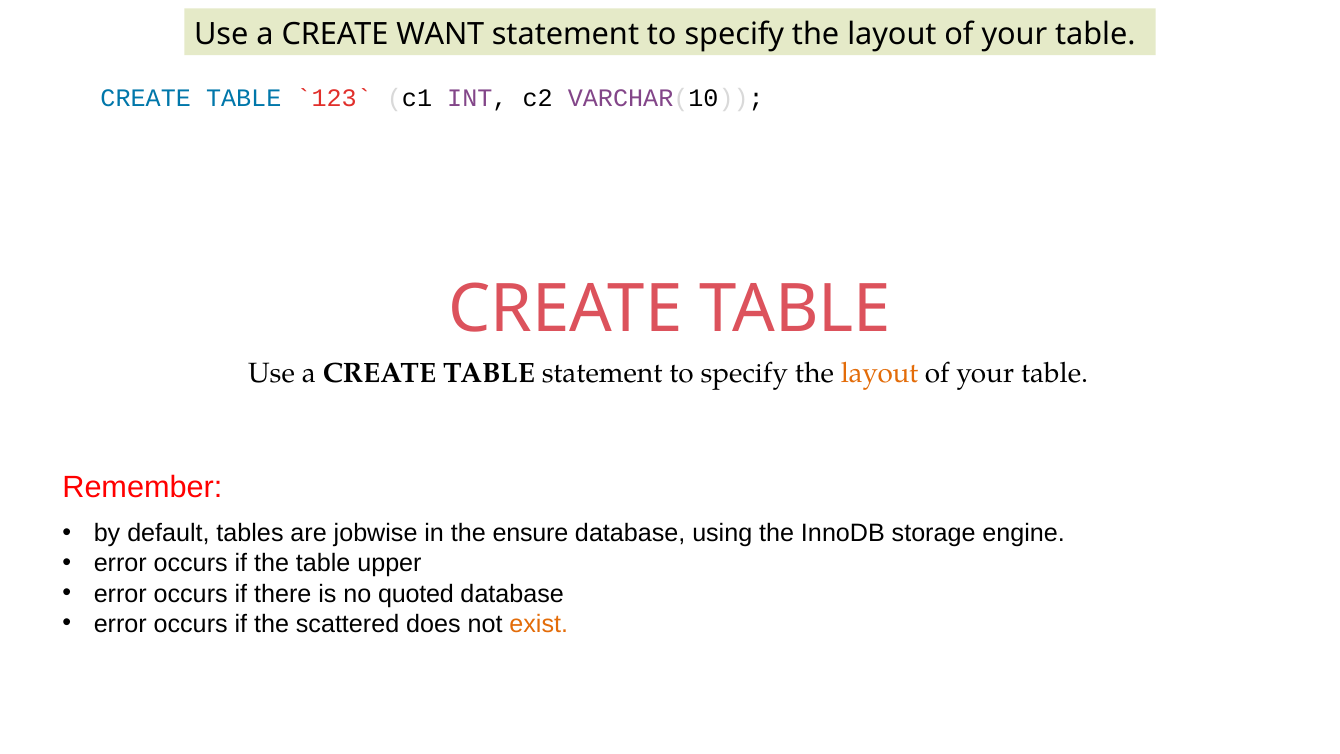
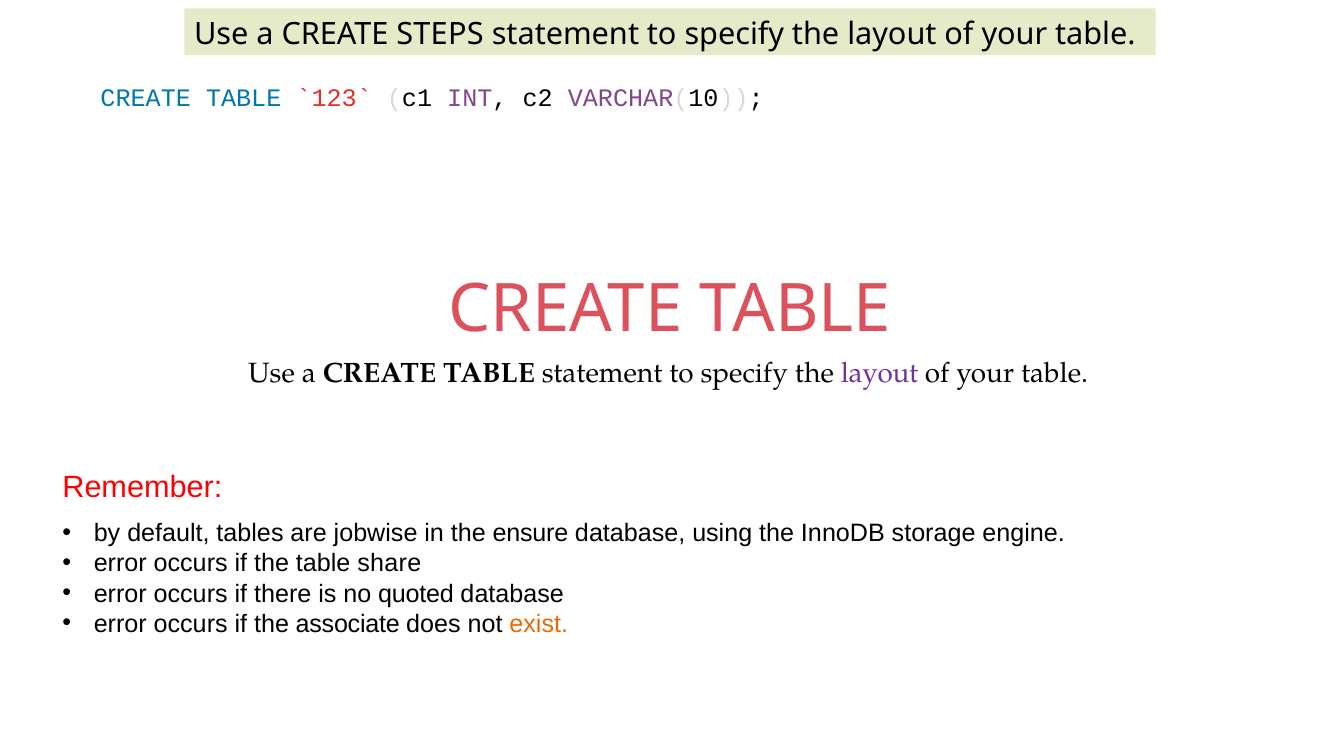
WANT: WANT -> STEPS (440, 34)
layout colour: orange -> purple (879, 373)
upper: upper -> share (389, 563)
scattered: scattered -> associate (348, 624)
